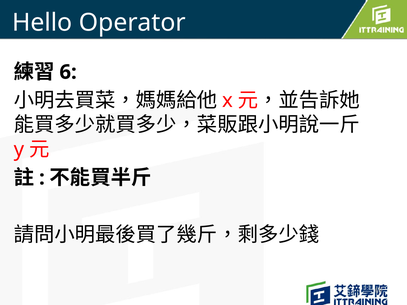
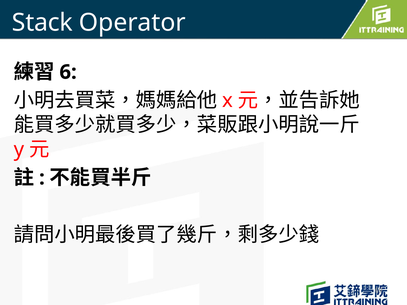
Hello: Hello -> Stack (42, 23)
